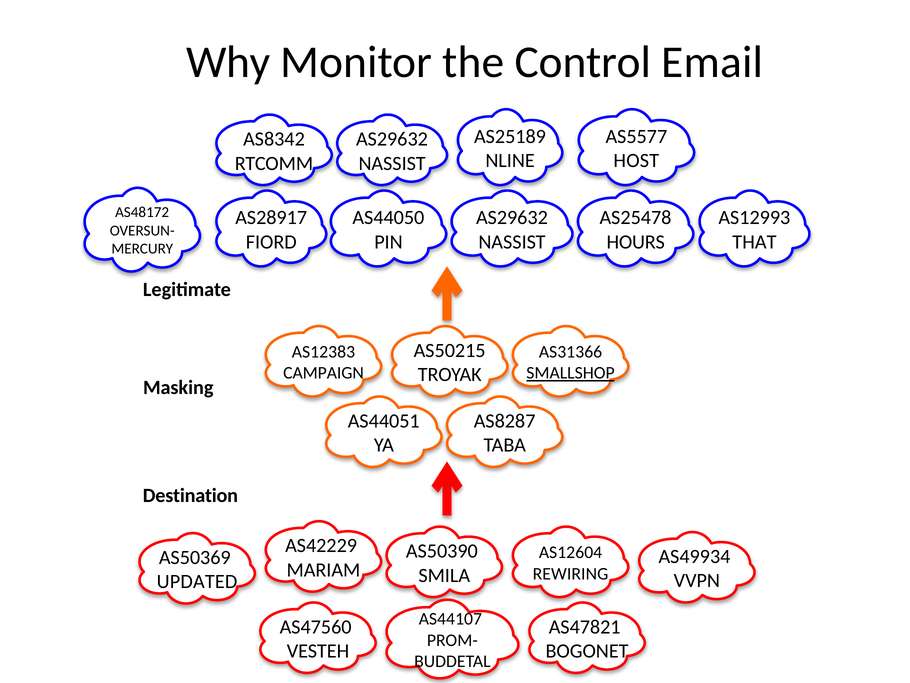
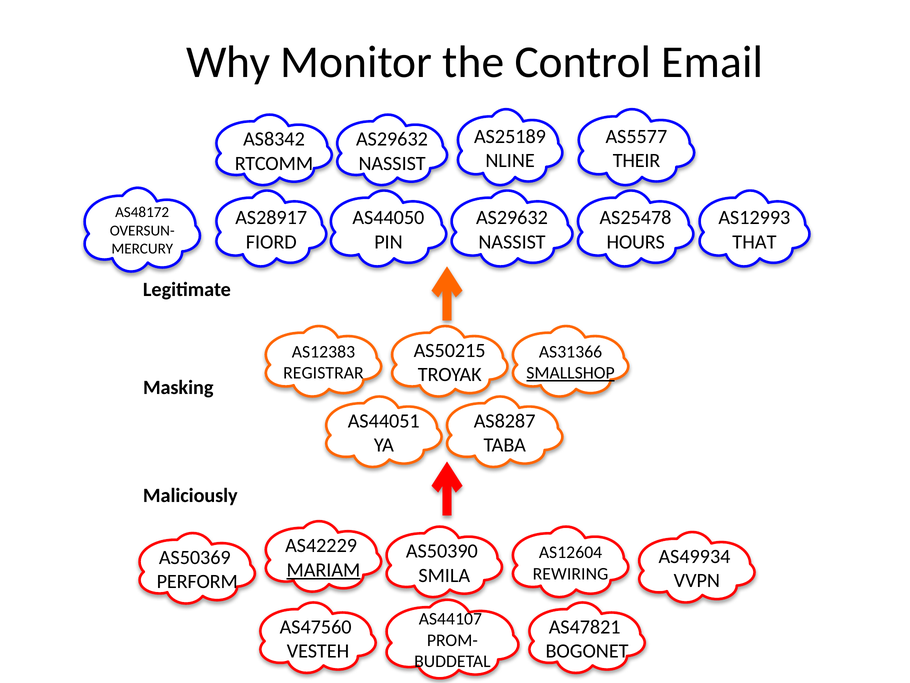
HOST: HOST -> THEIR (637, 161)
CAMPAIGN: CAMPAIGN -> REGISTRAR (323, 373)
Destination: Destination -> Maliciously (190, 495)
MARIAM underline: none -> present (323, 570)
UPDATED: UPDATED -> PERFORM (197, 581)
